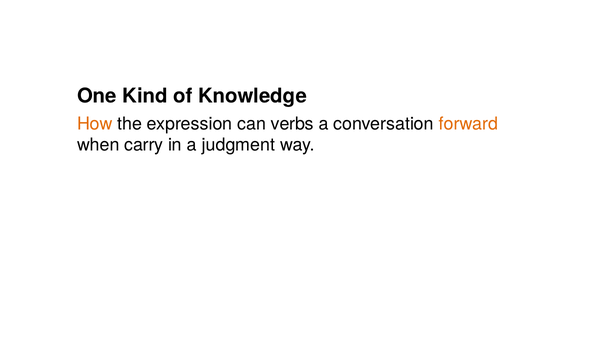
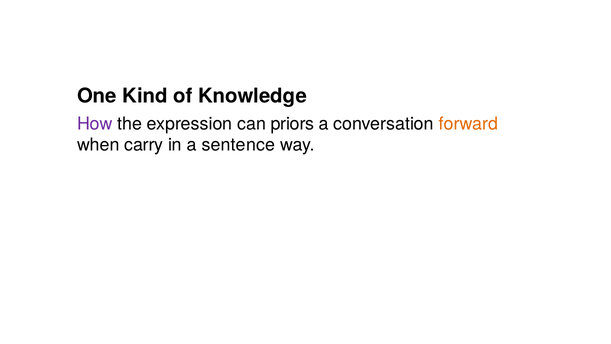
How colour: orange -> purple (95, 124)
verbs: verbs -> priors (292, 124)
judgment: judgment -> sentence (238, 145)
